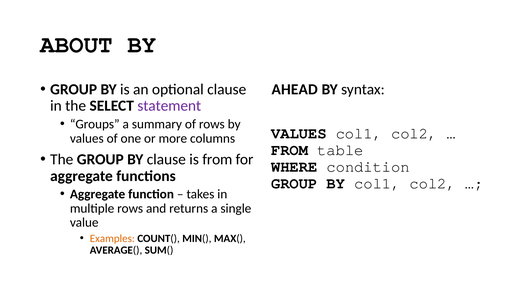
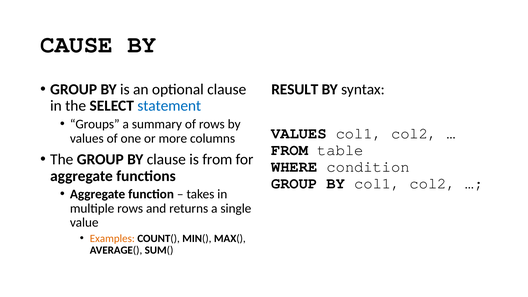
ABOUT: ABOUT -> CAUSE (77, 44)
AHEAD: AHEAD -> RESULT (295, 89)
statement colour: purple -> blue (169, 106)
